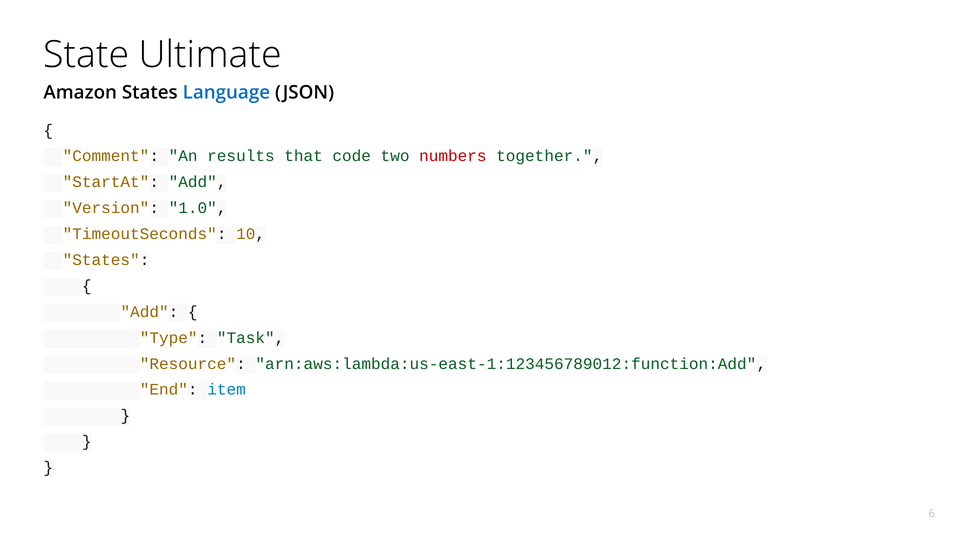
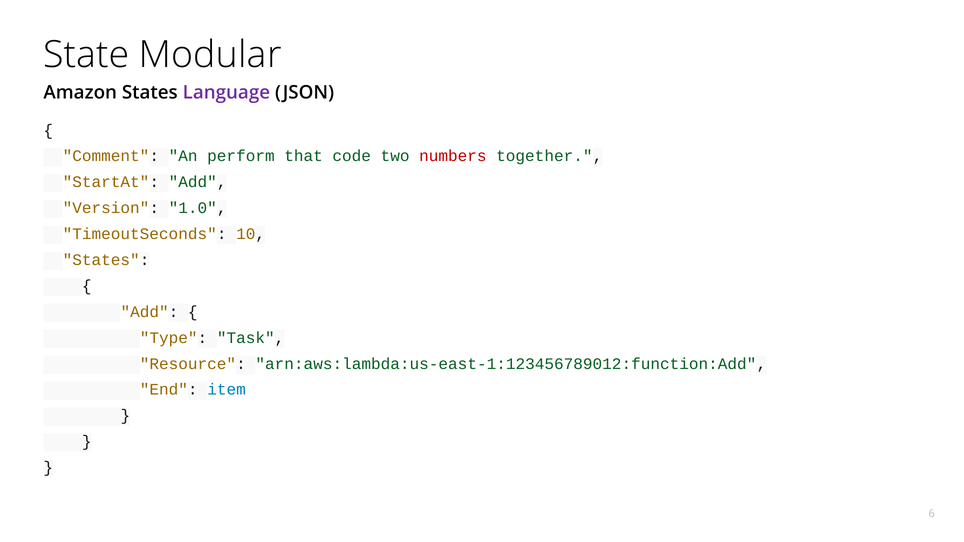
Ultimate: Ultimate -> Modular (210, 55)
Language colour: blue -> purple (226, 93)
results: results -> perform (241, 156)
